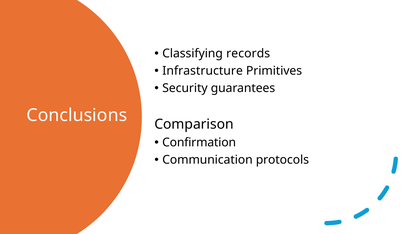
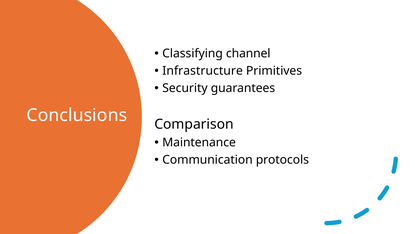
records: records -> channel (248, 53)
Confirmation: Confirmation -> Maintenance (199, 142)
